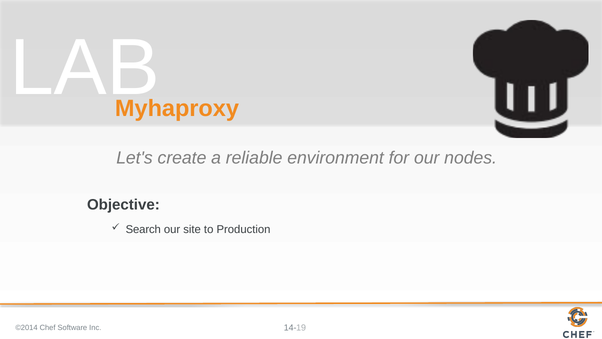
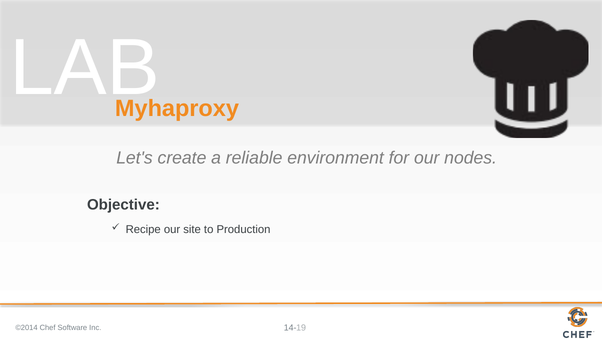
Search: Search -> Recipe (143, 229)
